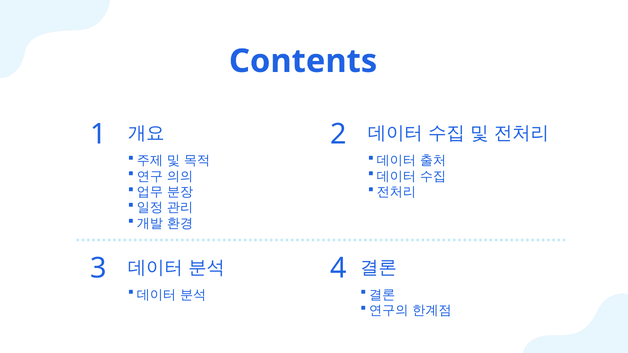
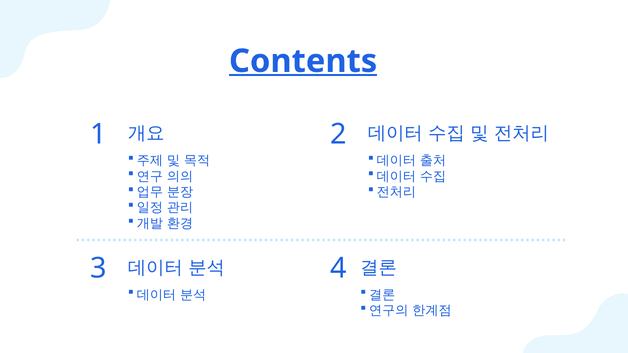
Contents underline: none -> present (303, 61)
